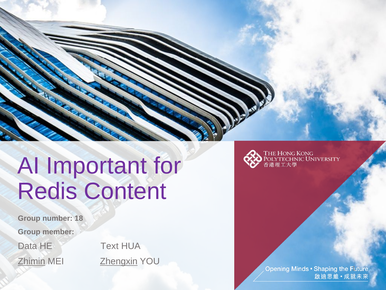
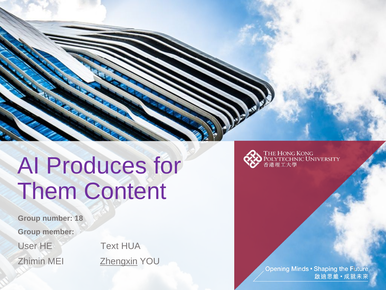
Important: Important -> Produces (97, 166)
Redis: Redis -> Them (47, 191)
Data: Data -> User (27, 246)
Zhimin underline: present -> none (32, 261)
